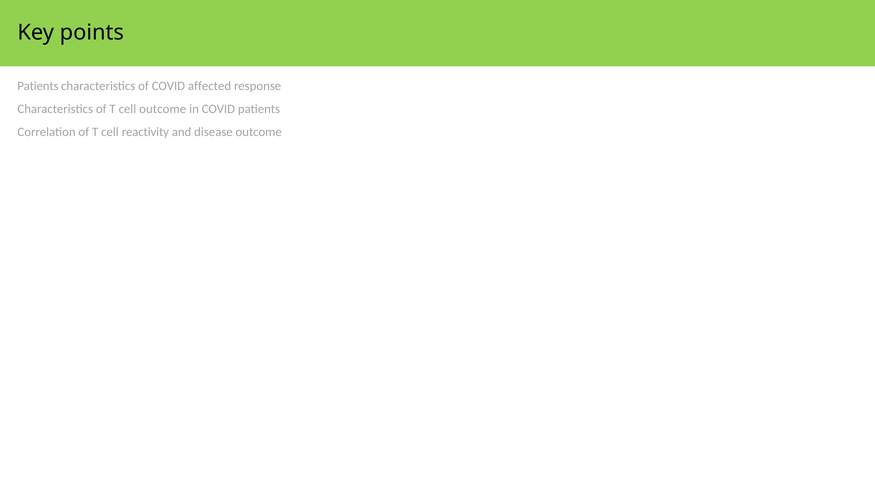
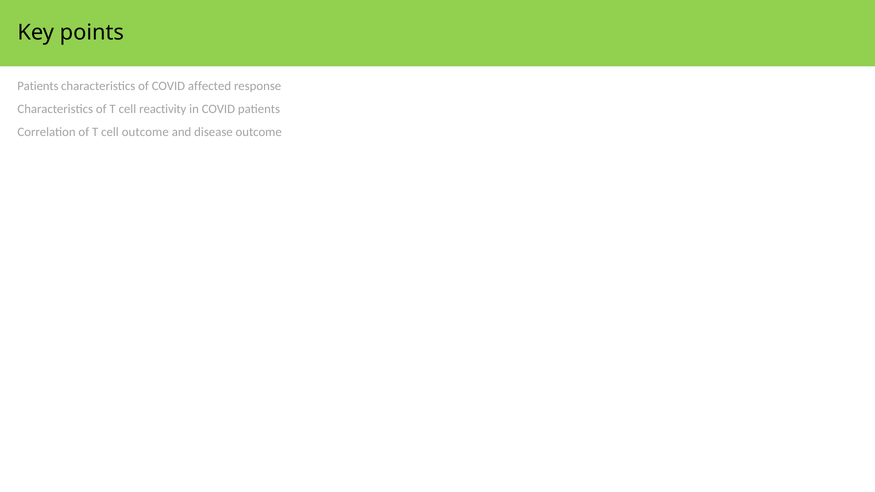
cell outcome: outcome -> reactivity (163, 109)
cell reactivity: reactivity -> outcome (145, 132)
